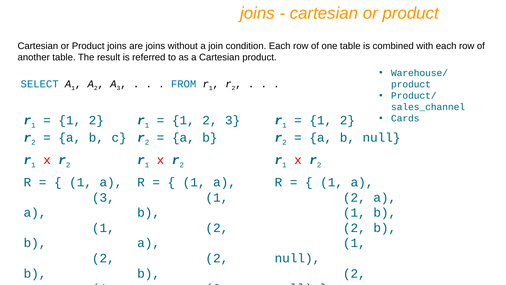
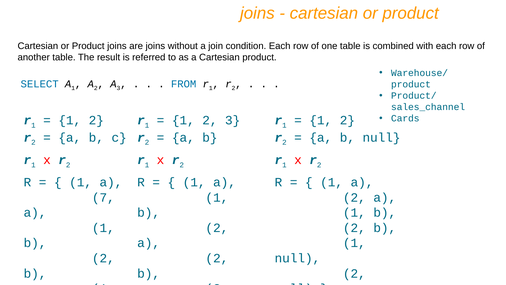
3: 3 -> 7 (103, 197)
